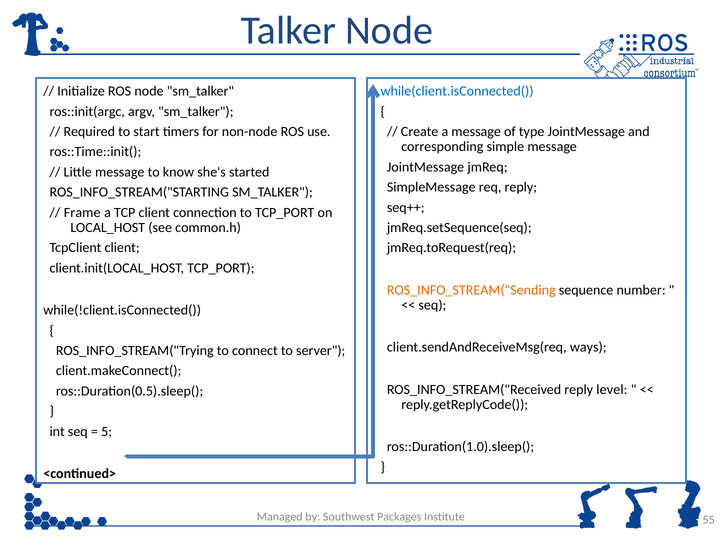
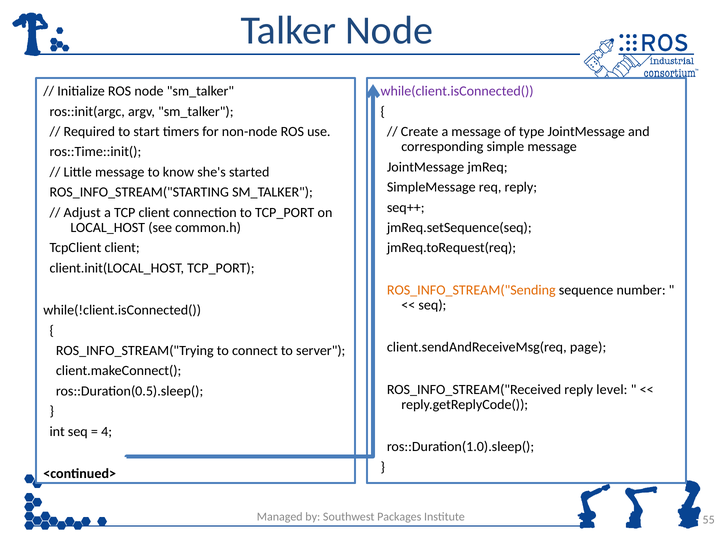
while(client.isConnected( colour: blue -> purple (457, 91)
Frame: Frame -> Adjust (82, 213)
ways: ways -> page (588, 348)
5: 5 -> 4 (107, 432)
